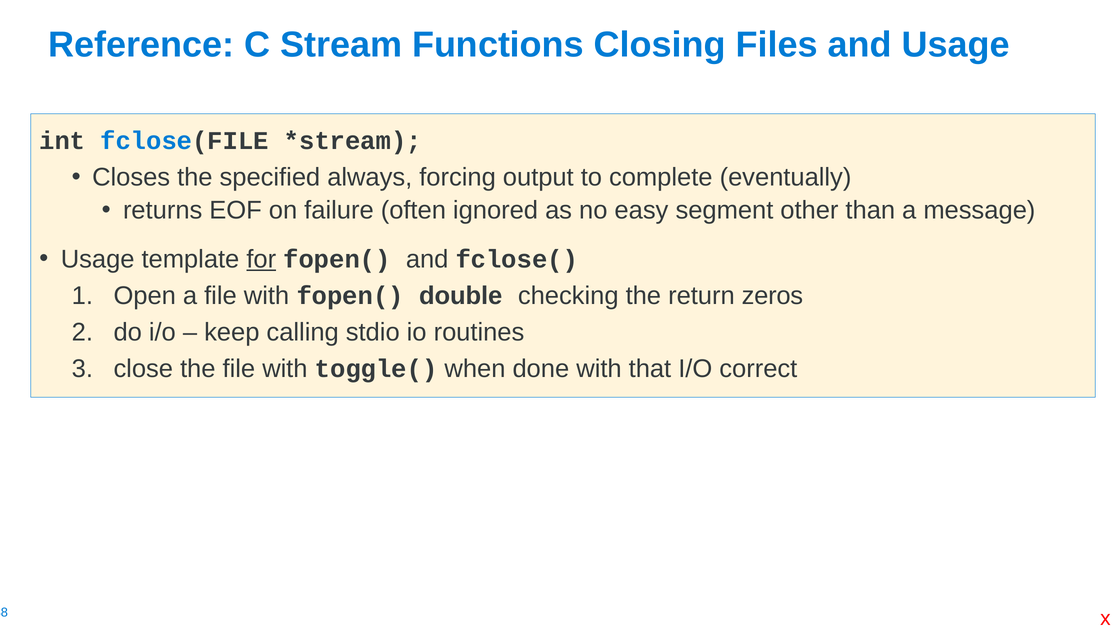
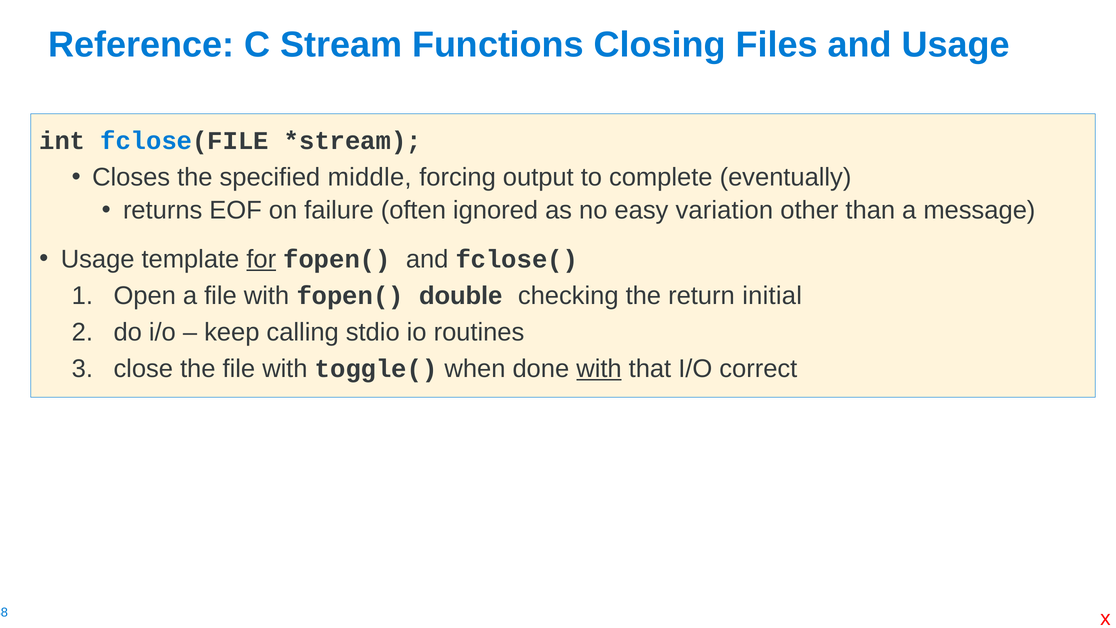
always: always -> middle (370, 177)
segment: segment -> variation (724, 210)
zeros: zeros -> initial (772, 296)
with underline: none -> present (599, 369)
